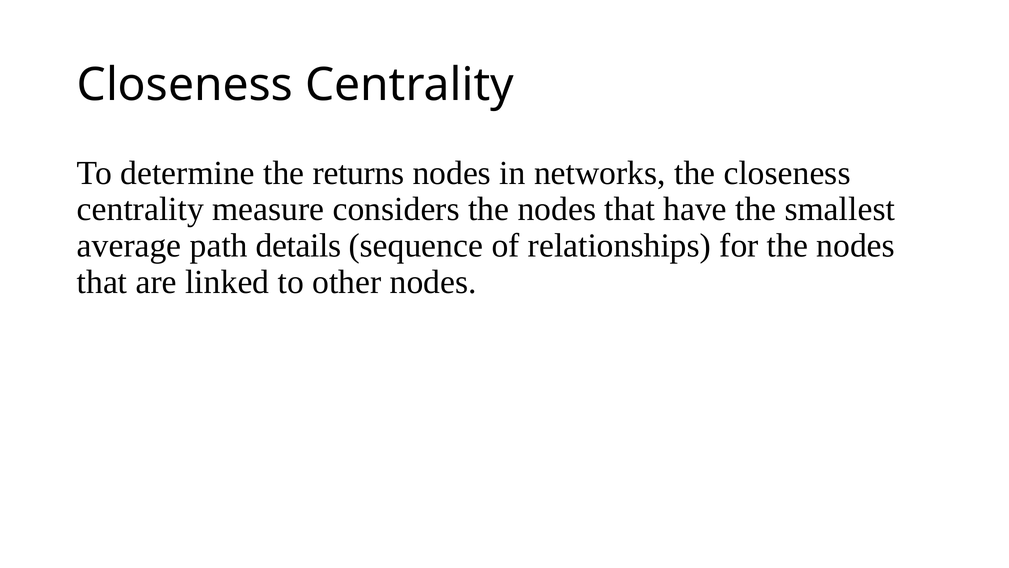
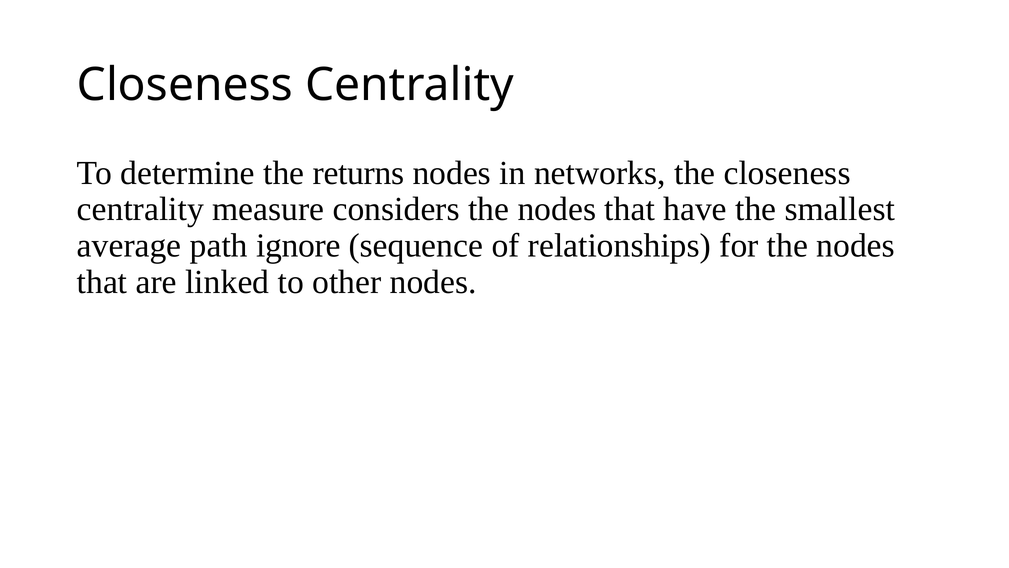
details: details -> ignore (298, 246)
